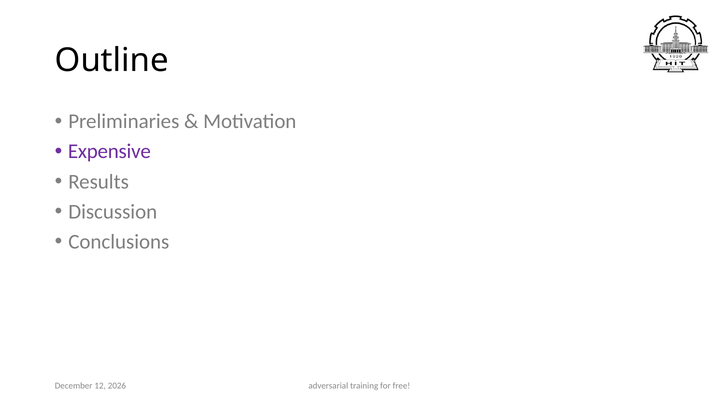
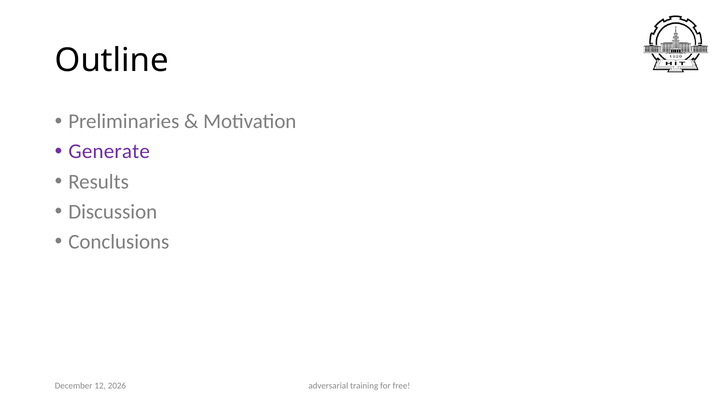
Expensive: Expensive -> Generate (109, 152)
